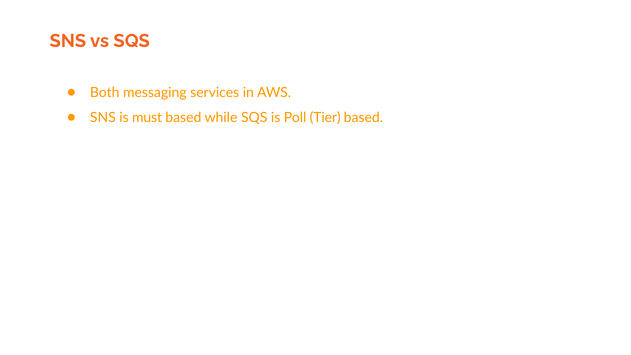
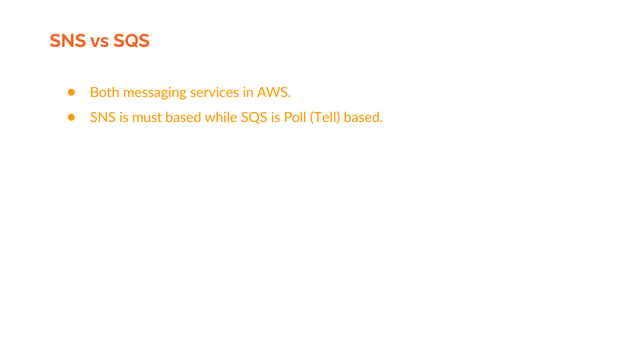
Tier: Tier -> Tell (325, 118)
